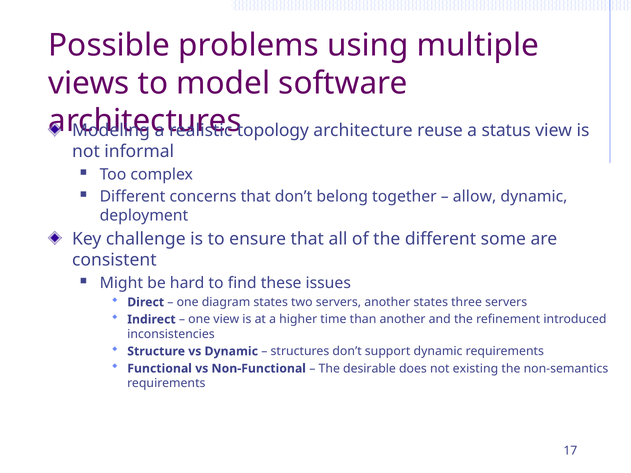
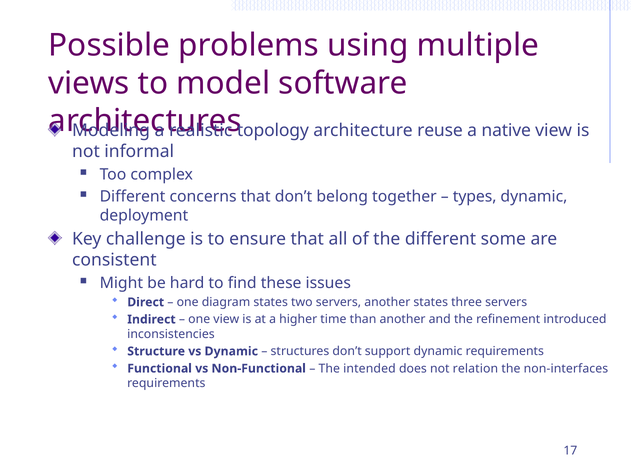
status: status -> native (506, 131)
allow: allow -> types (475, 197)
desirable: desirable -> intended (369, 369)
existing: existing -> relation (475, 369)
non-semantics: non-semantics -> non-interfaces (566, 369)
